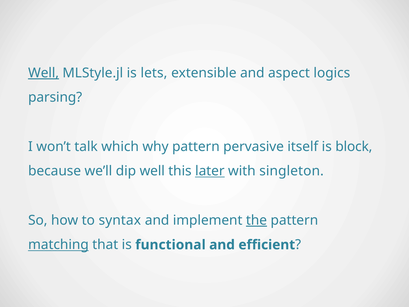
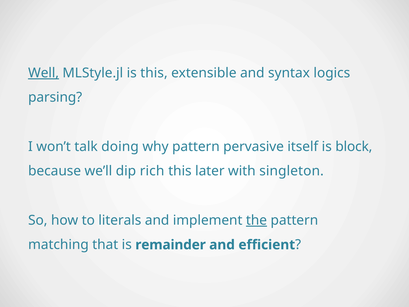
is lets: lets -> this (154, 73)
aspect: aspect -> syntax (289, 73)
which: which -> doing (120, 146)
dip well: well -> rich (152, 171)
later underline: present -> none (210, 171)
syntax: syntax -> literals (120, 220)
matching underline: present -> none (58, 245)
functional: functional -> remainder (171, 245)
